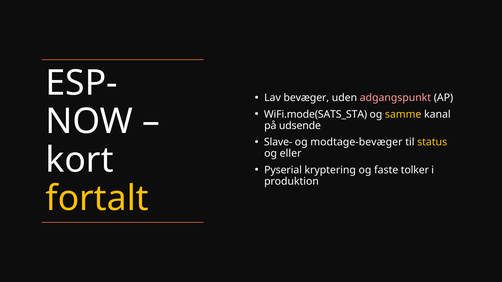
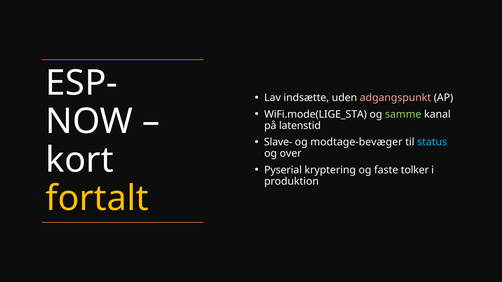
bevæger: bevæger -> indsætte (306, 98)
WiFi.mode(SATS_STA: WiFi.mode(SATS_STA -> WiFi.mode(LIGE_STA (315, 114)
samme colour: yellow -> light green (403, 114)
udsende: udsende -> latenstid (300, 126)
status colour: yellow -> light blue (432, 142)
eller: eller -> over (291, 154)
